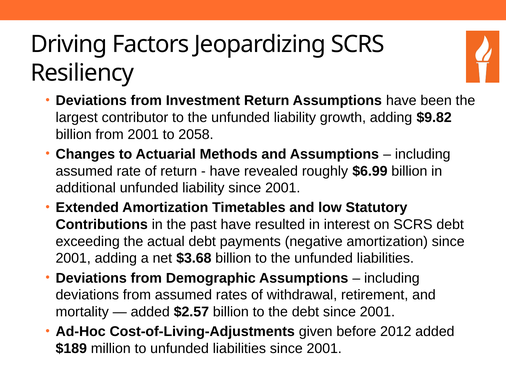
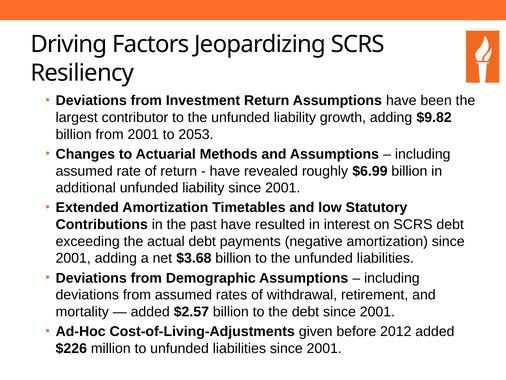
2058: 2058 -> 2053 (196, 134)
$189: $189 -> $226 (71, 348)
